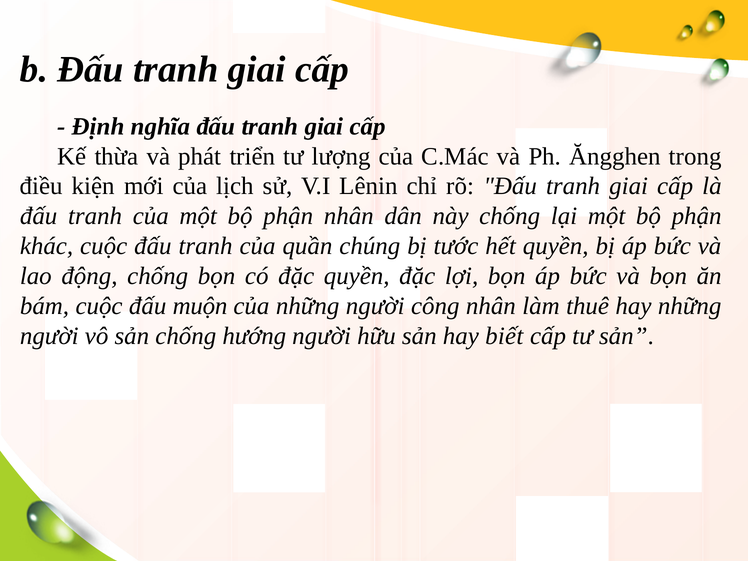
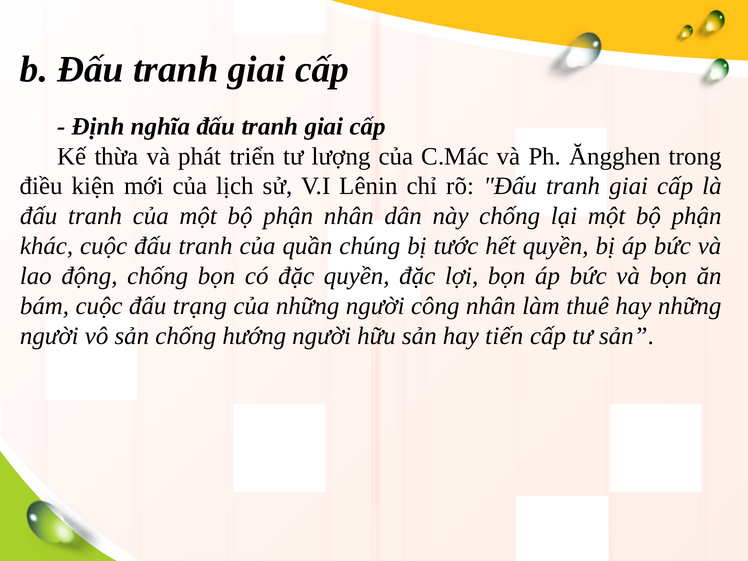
muộn: muộn -> trạng (200, 306)
biết: biết -> tiến (504, 336)
